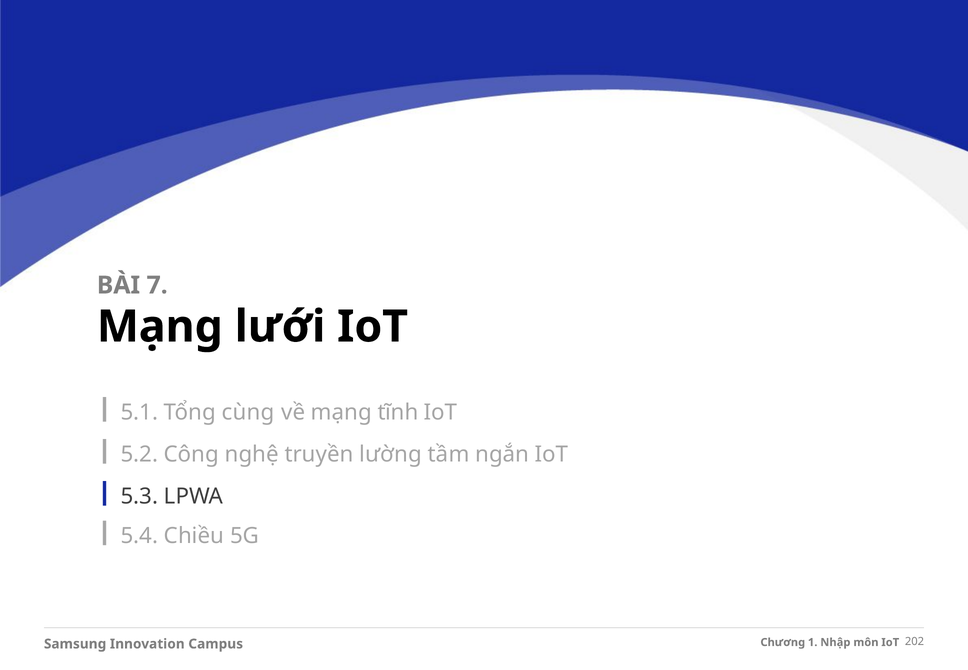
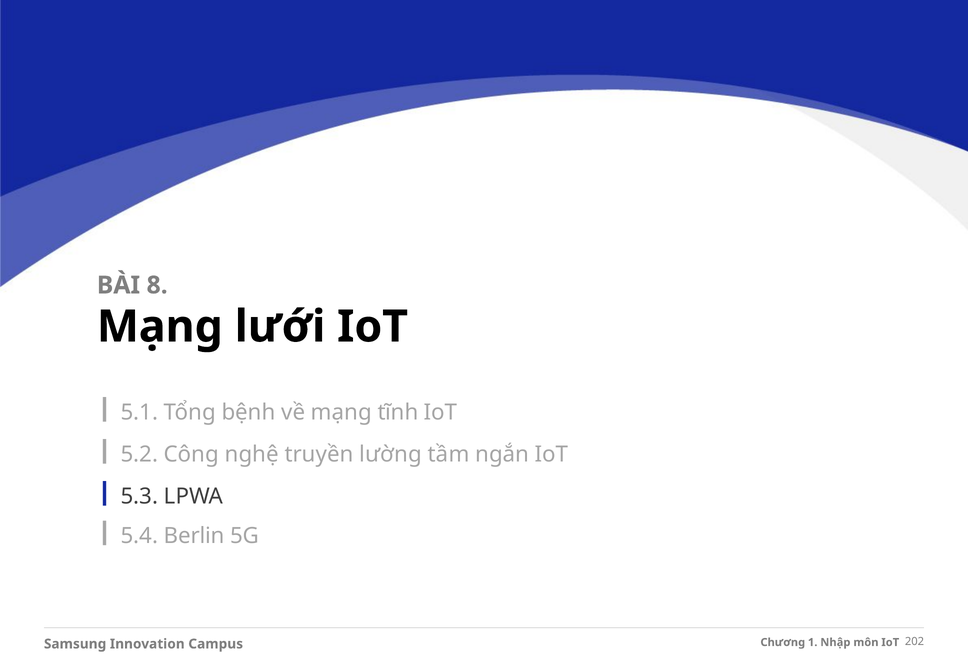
7: 7 -> 8 (157, 285)
cùng: cùng -> bệnh (248, 413)
Chiều: Chiều -> Berlin (194, 536)
